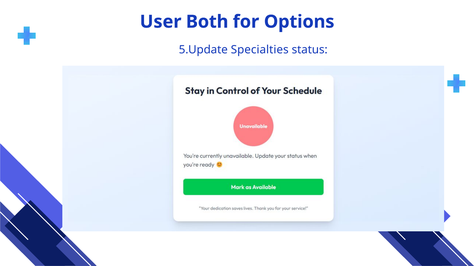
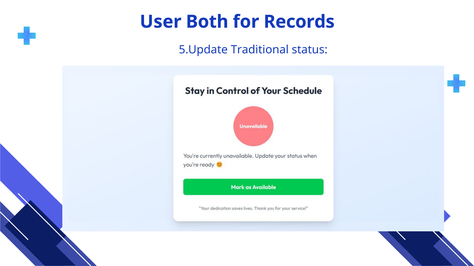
Options: Options -> Records (299, 22)
Specialties: Specialties -> Traditional (260, 50)
